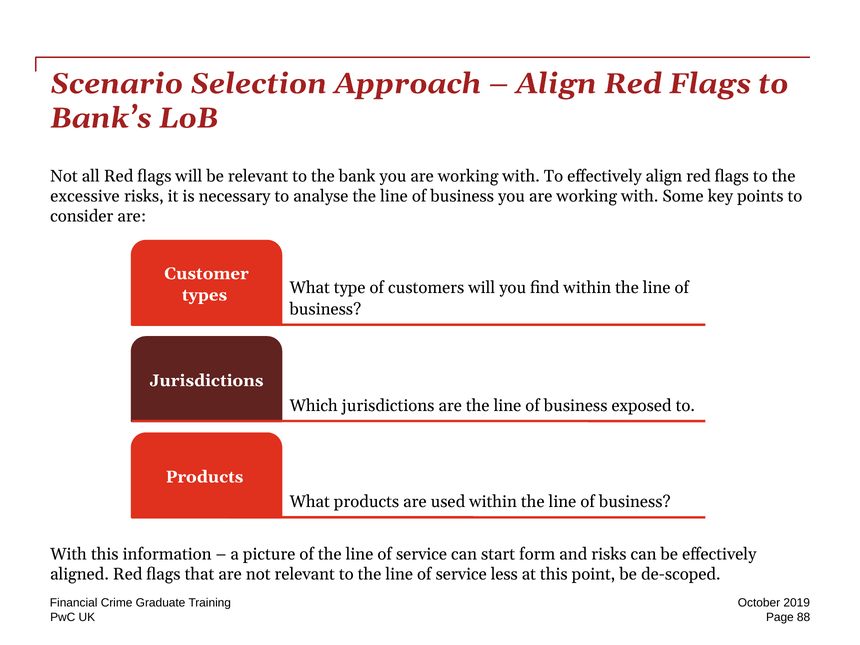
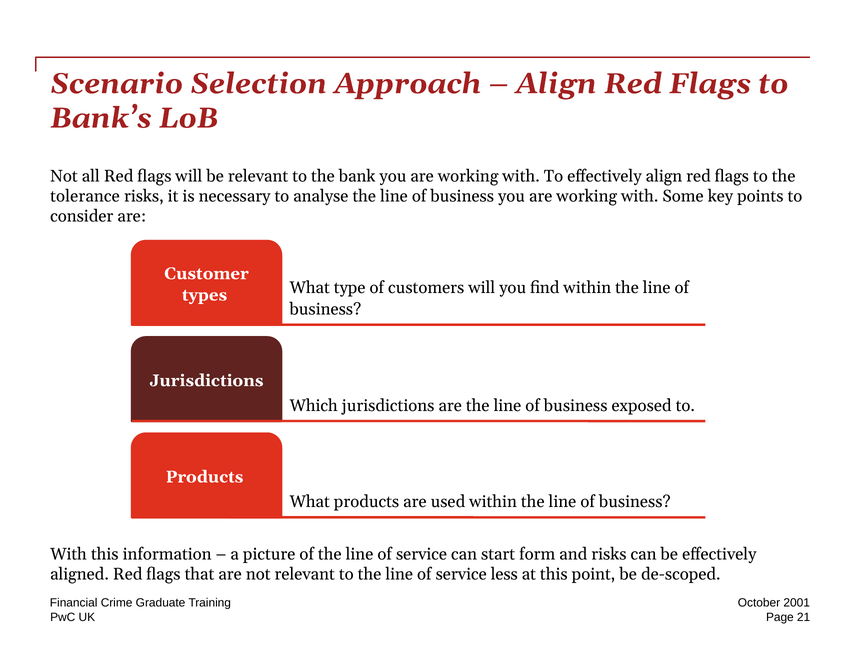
excessive: excessive -> tolerance (85, 196)
2019: 2019 -> 2001 (797, 603)
88: 88 -> 21 (804, 617)
